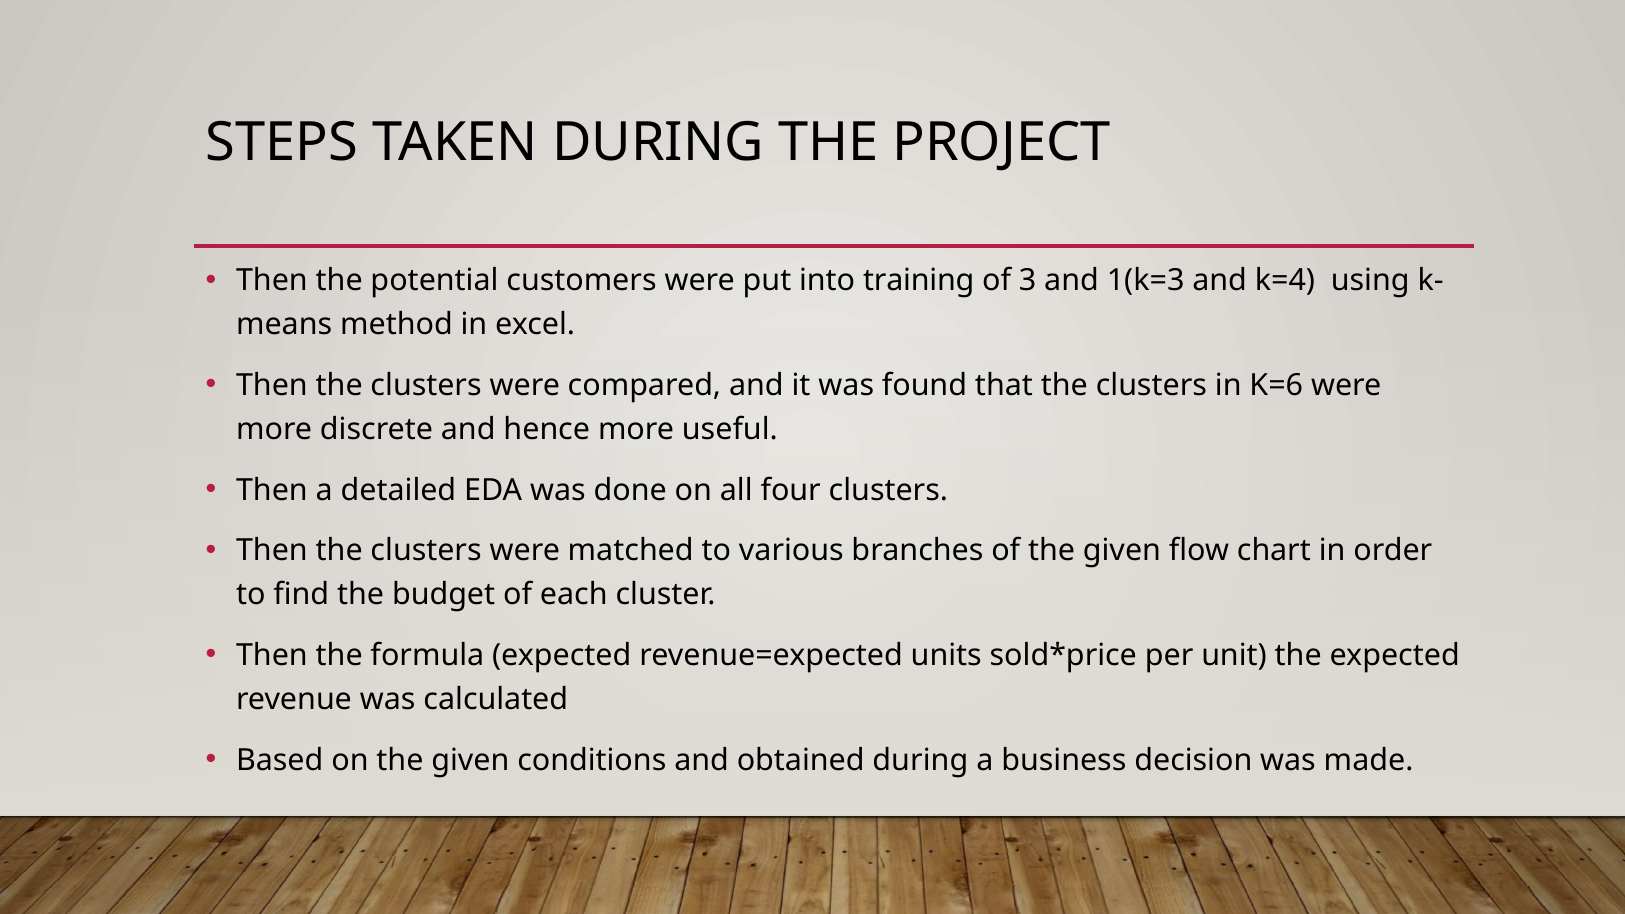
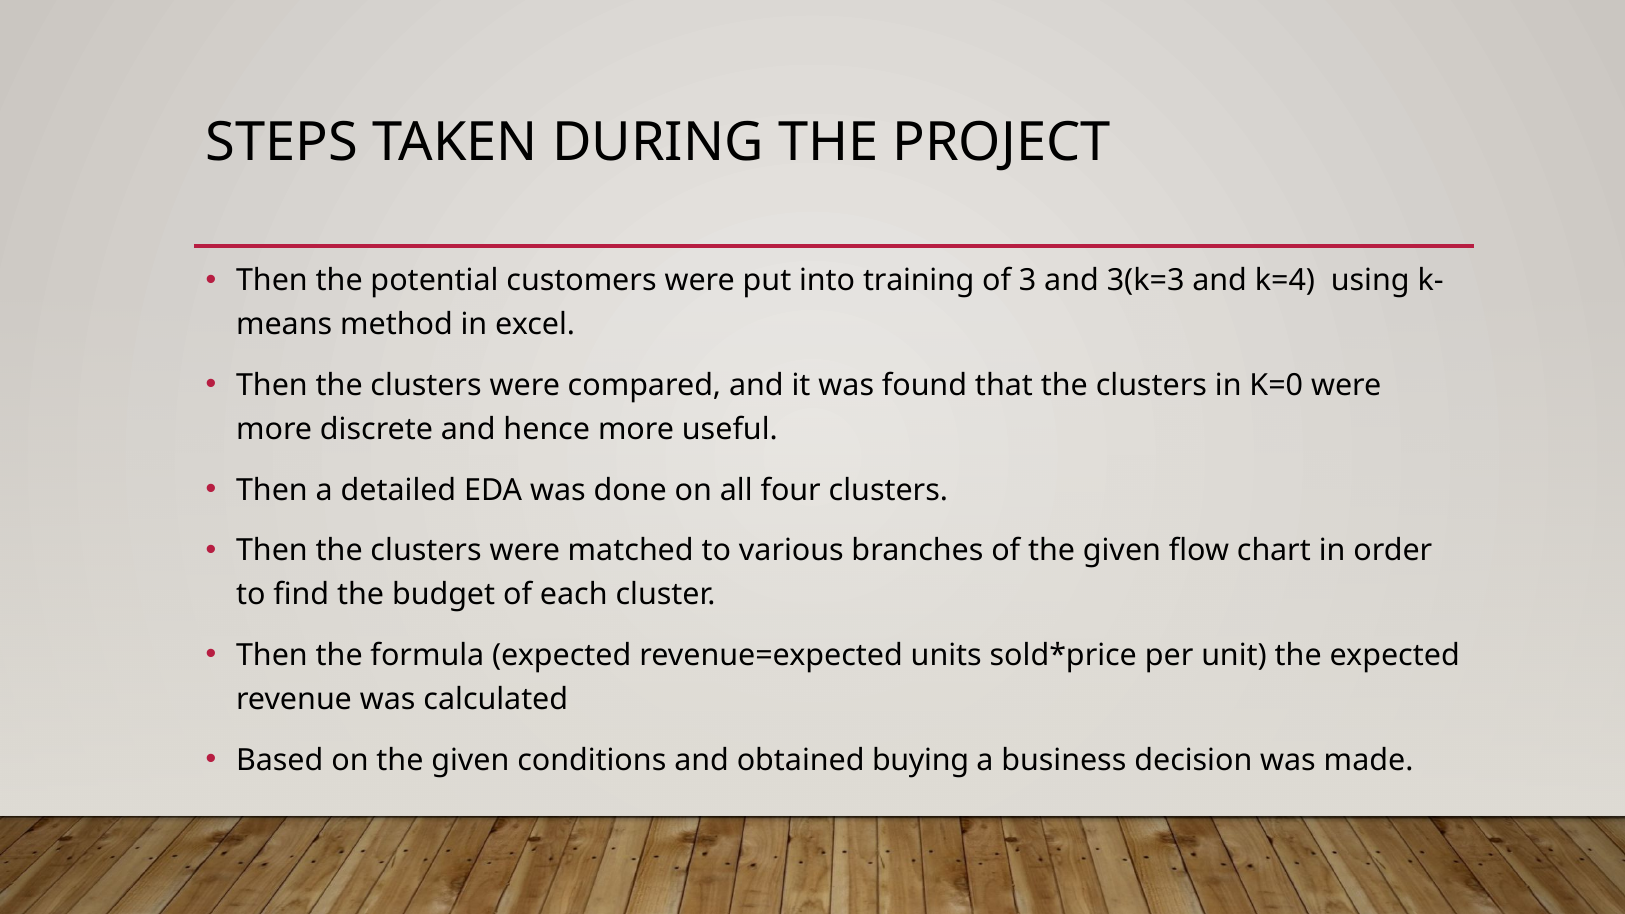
1(k=3: 1(k=3 -> 3(k=3 (1146, 281)
K=6: K=6 -> K=0 (1276, 386)
obtained during: during -> buying (921, 760)
